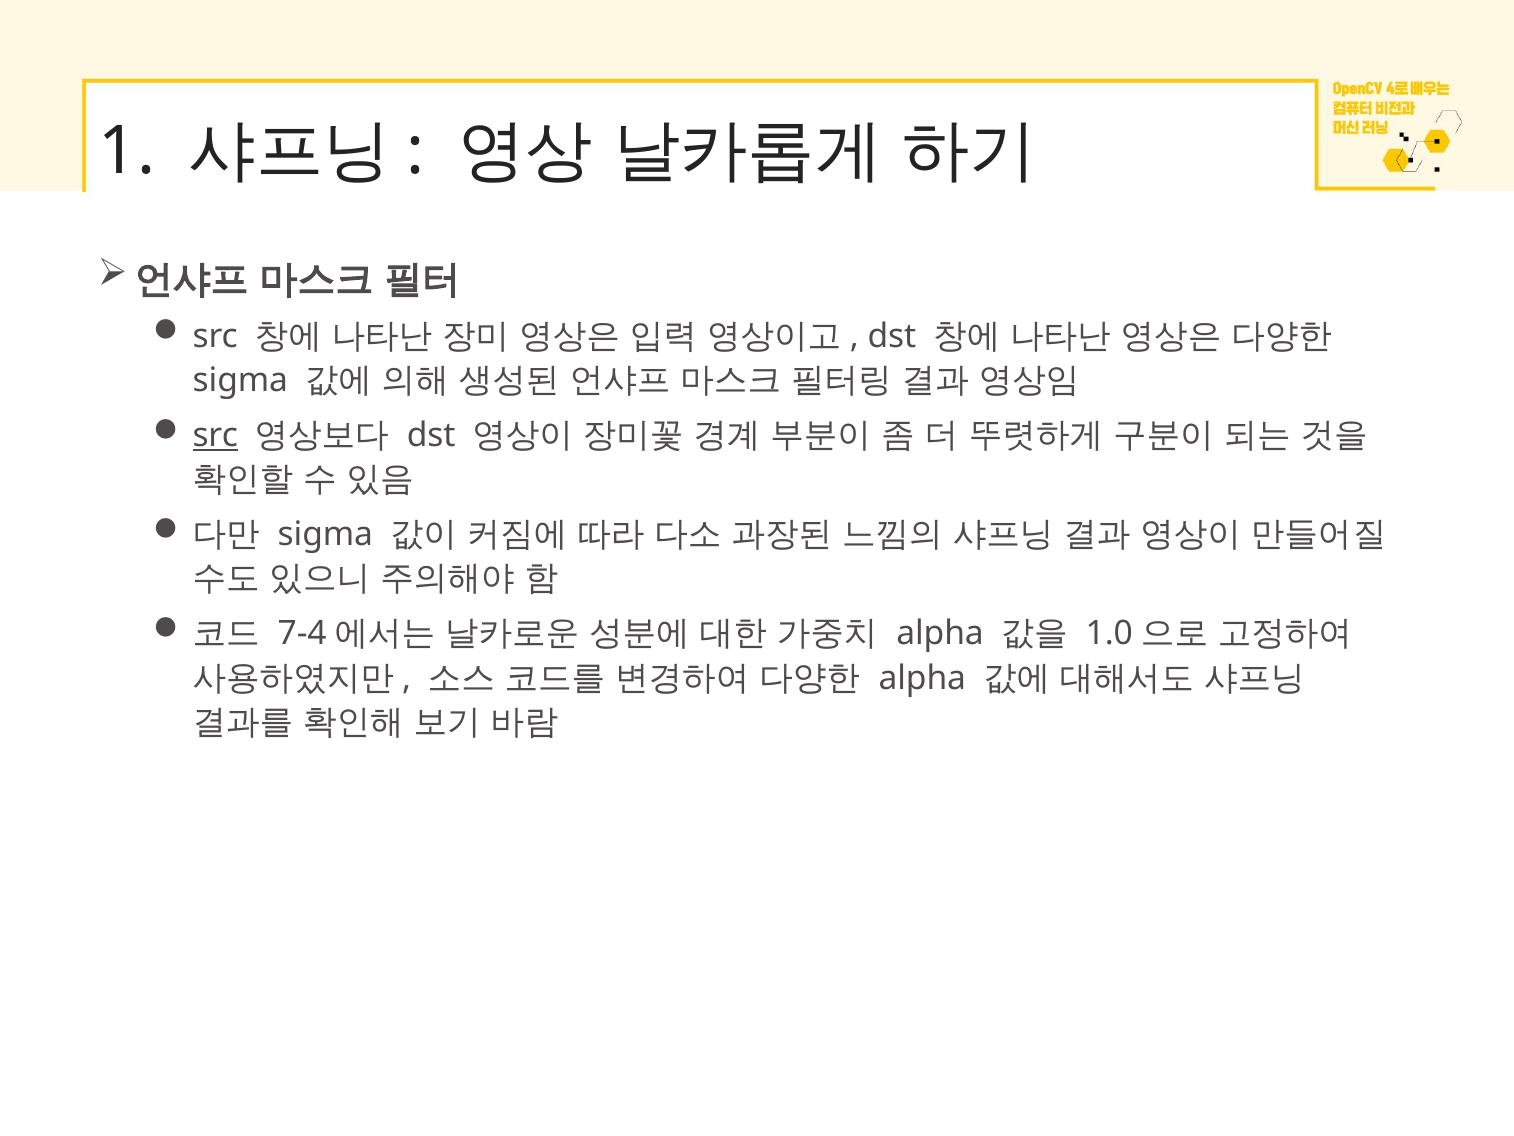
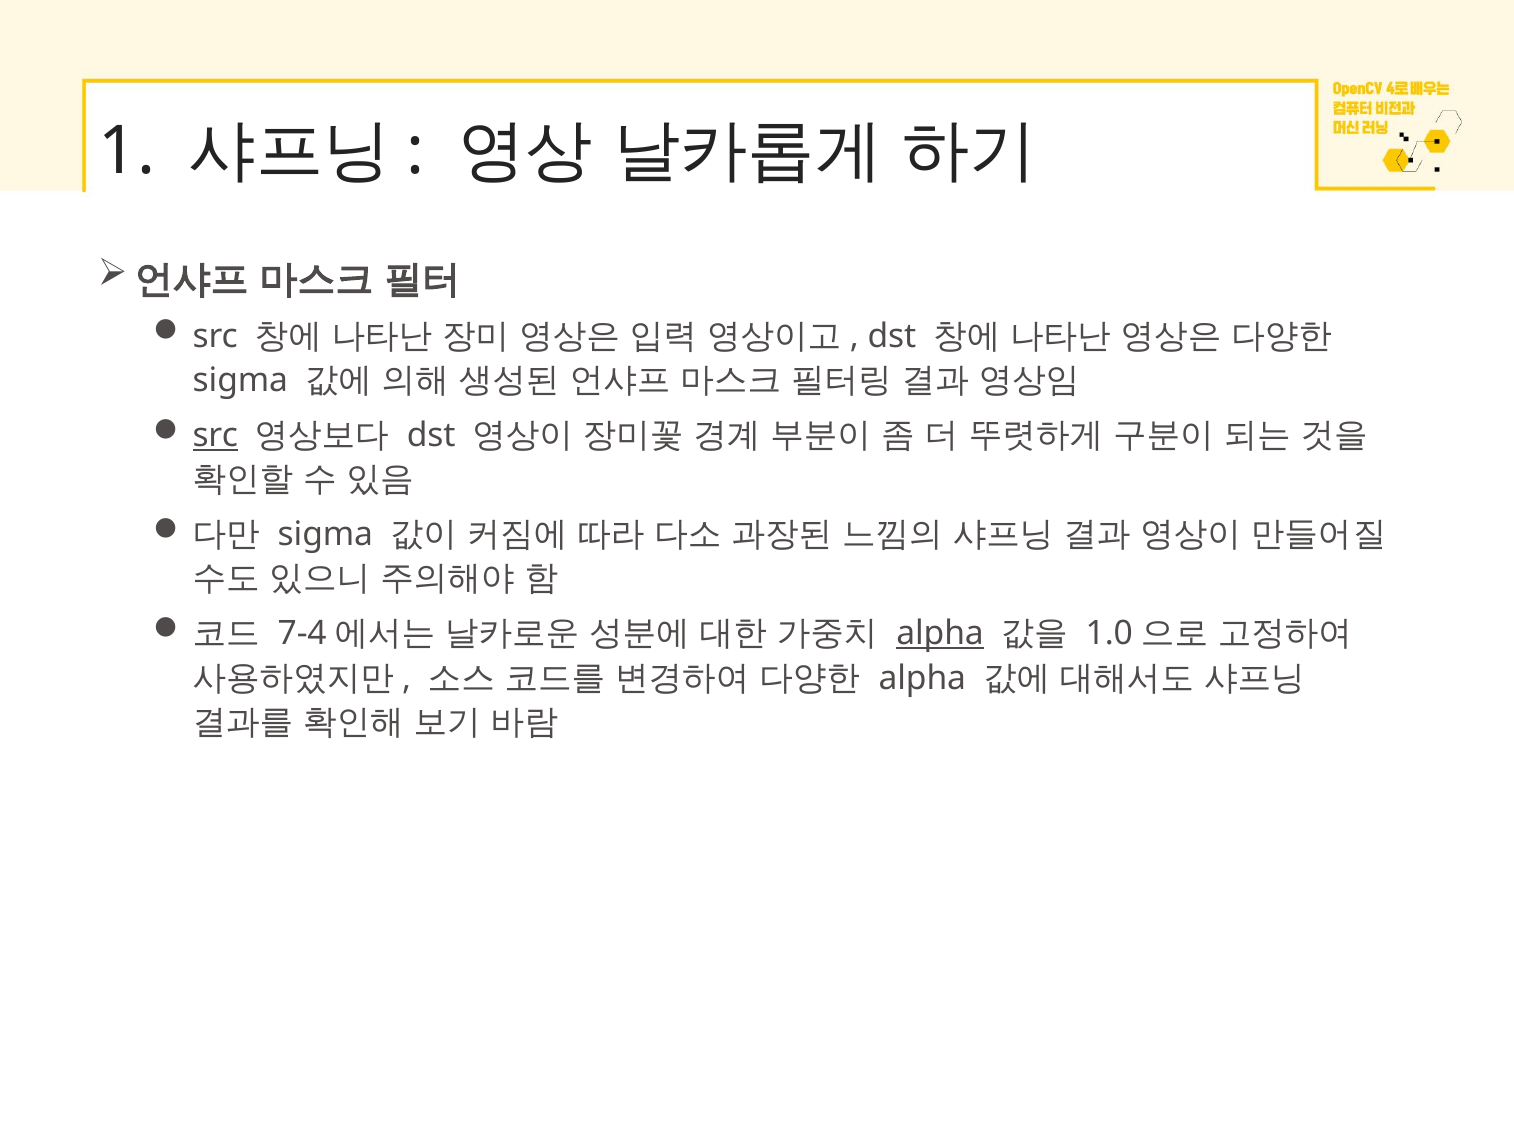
alpha underline: none -> present (940, 633)
